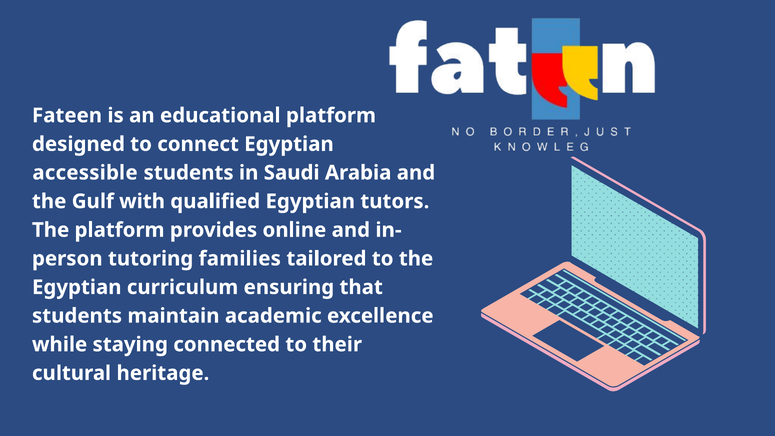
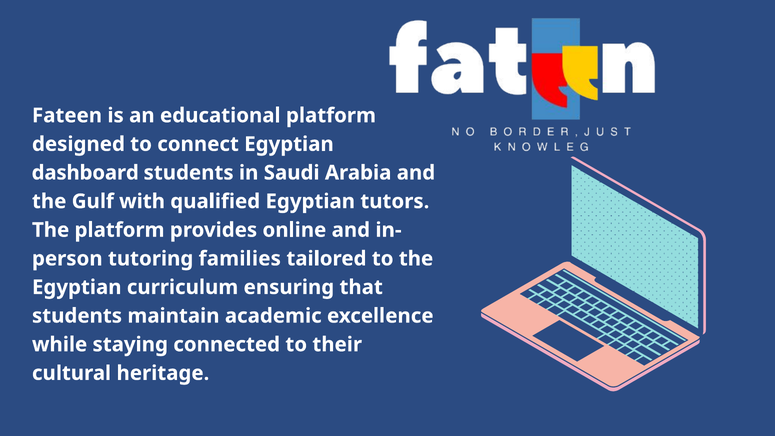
accessible: accessible -> dashboard (85, 173)
